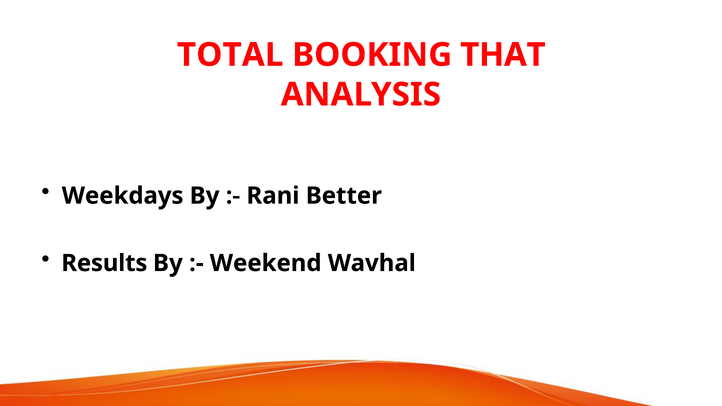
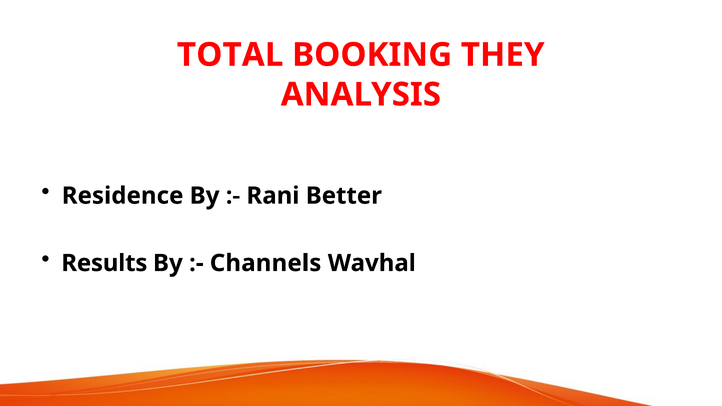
THAT: THAT -> THEY (503, 55)
Weekdays: Weekdays -> Residence (123, 196)
Weekend: Weekend -> Channels (266, 263)
